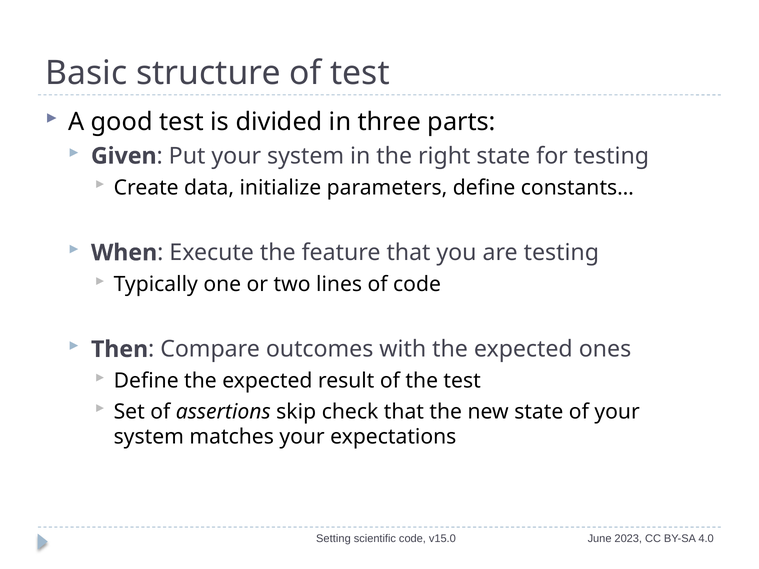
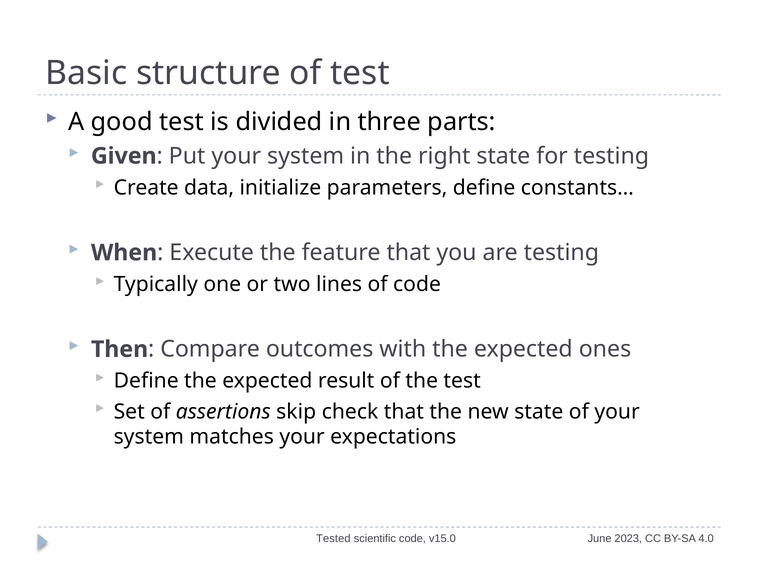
Setting: Setting -> Tested (333, 539)
